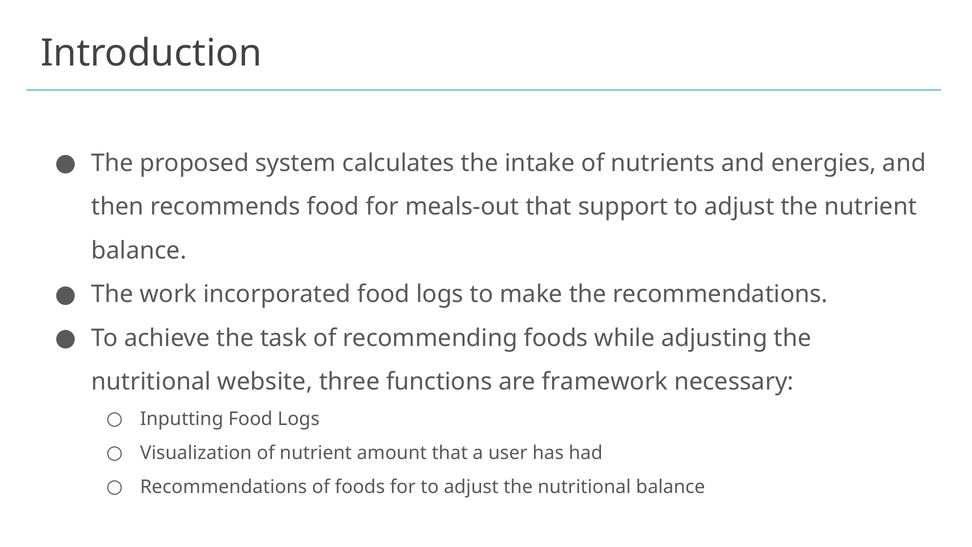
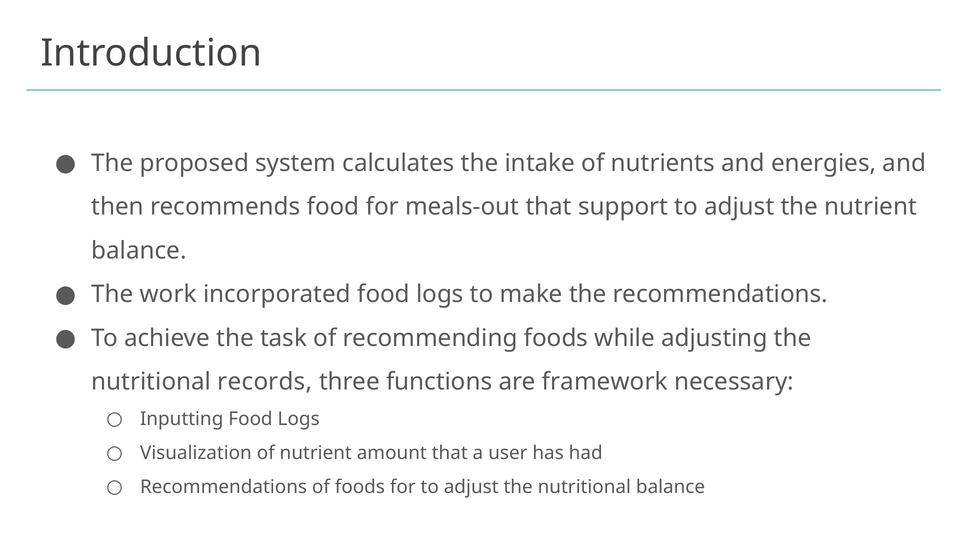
website: website -> records (265, 382)
